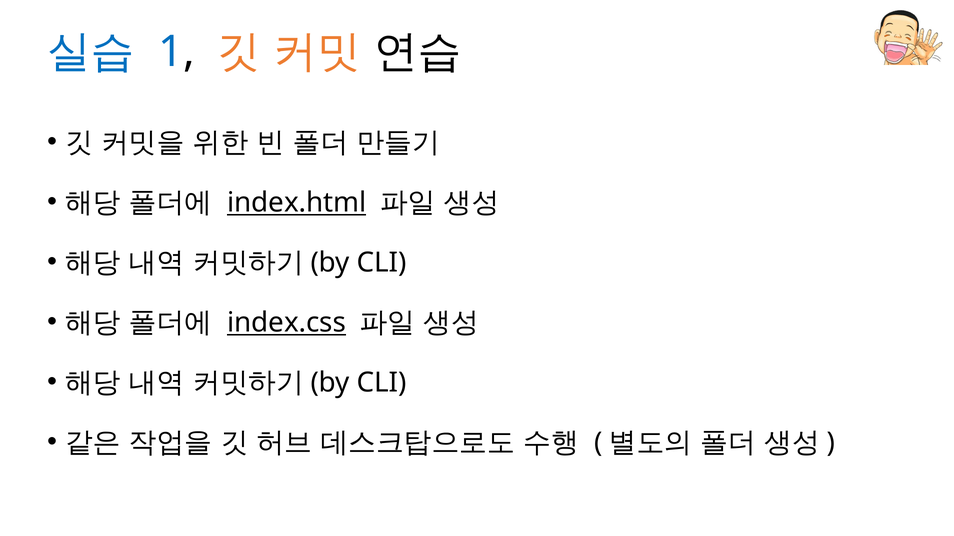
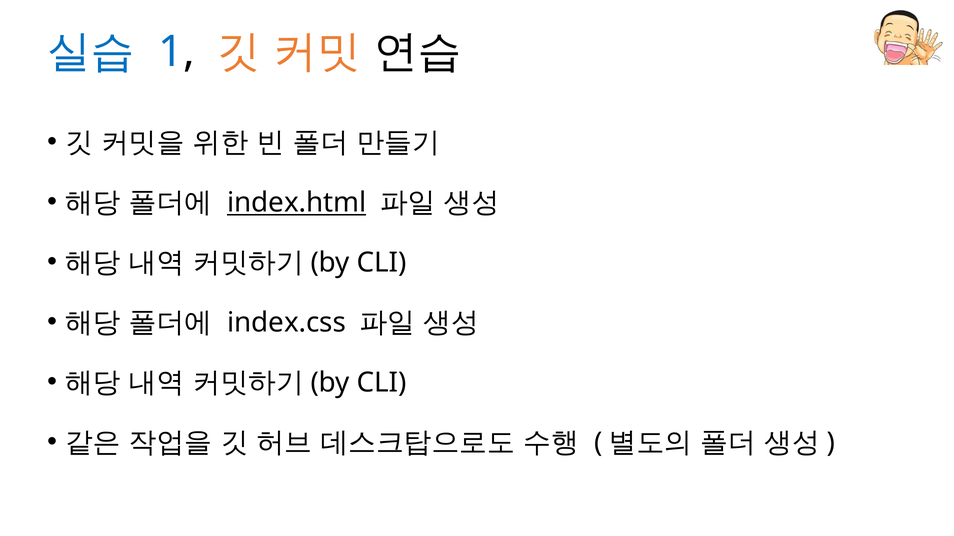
index.css underline: present -> none (287, 323)
